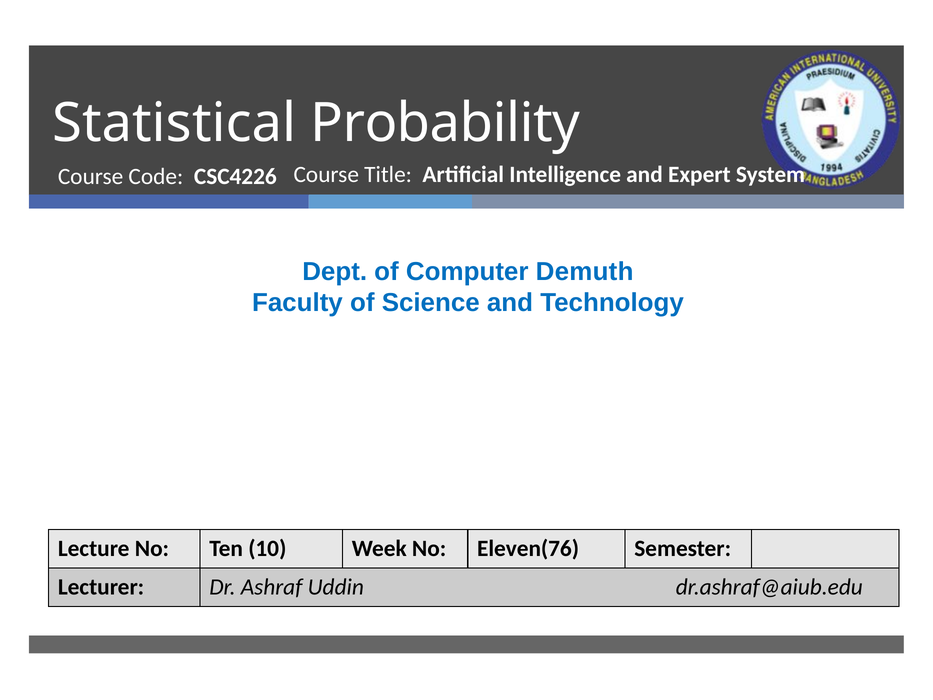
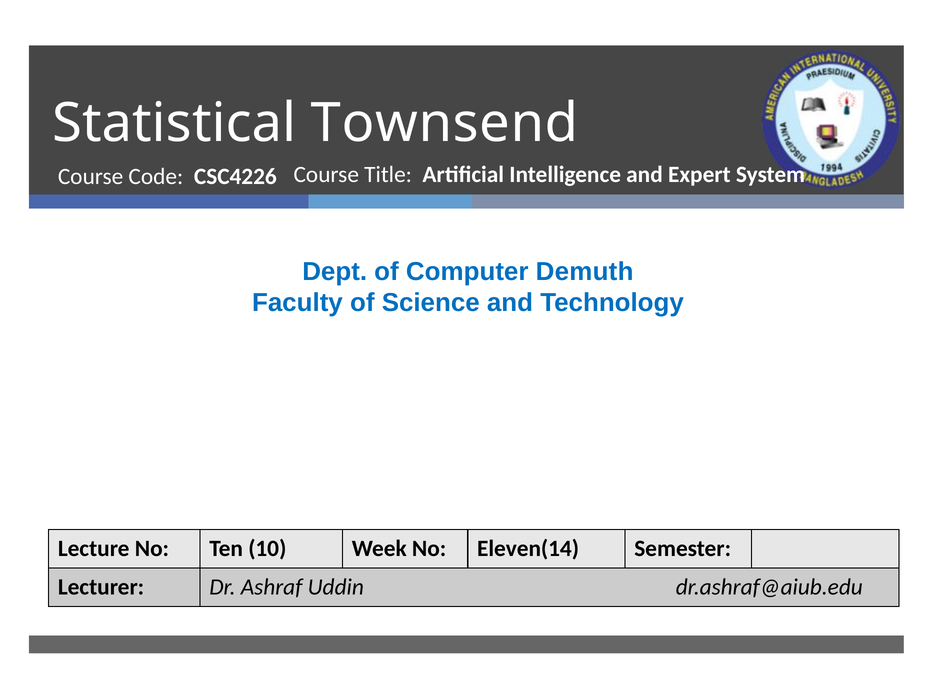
Probability: Probability -> Townsend (445, 123)
Eleven(76: Eleven(76 -> Eleven(14 (528, 548)
